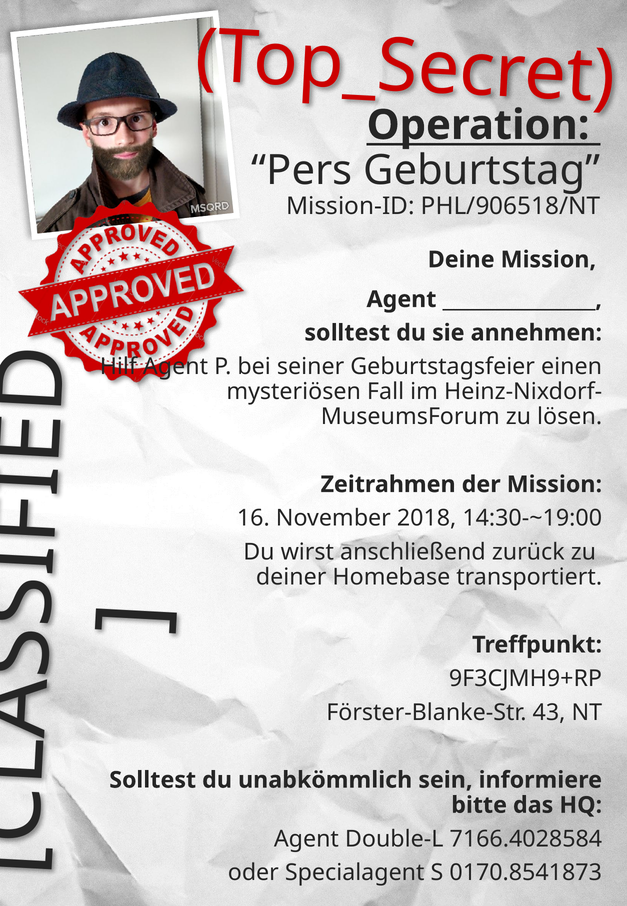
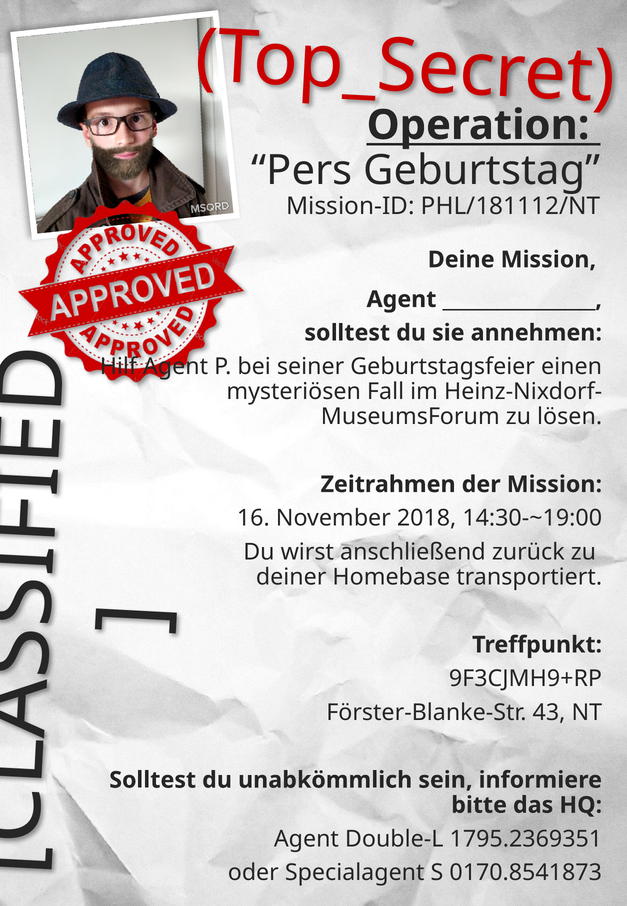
PHL/906518/NT: PHL/906518/NT -> PHL/181112/NT (511, 206)
7166.4028584: 7166.4028584 -> 1795.2369351 (526, 839)
